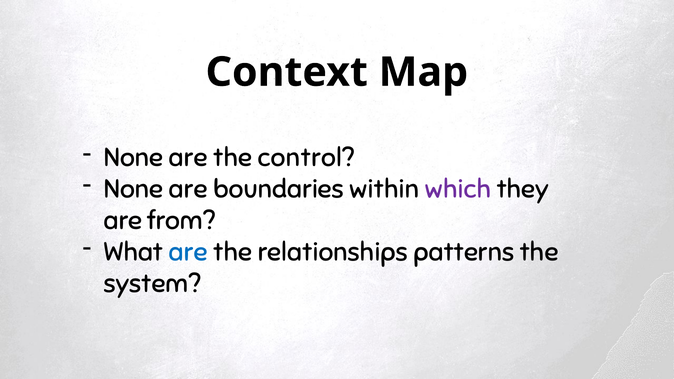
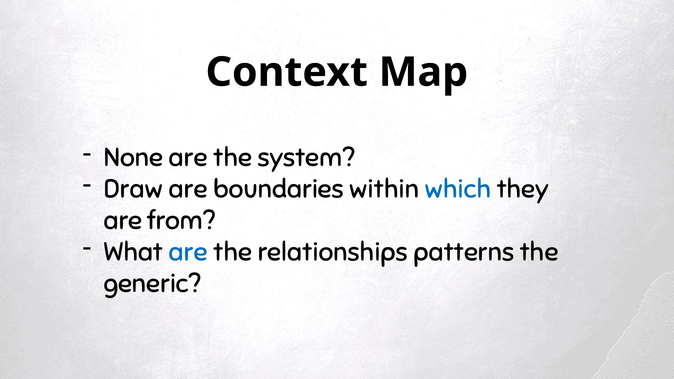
control: control -> system (306, 158)
None: None -> Draw (133, 189)
which colour: purple -> blue (458, 189)
system: system -> generic (152, 284)
